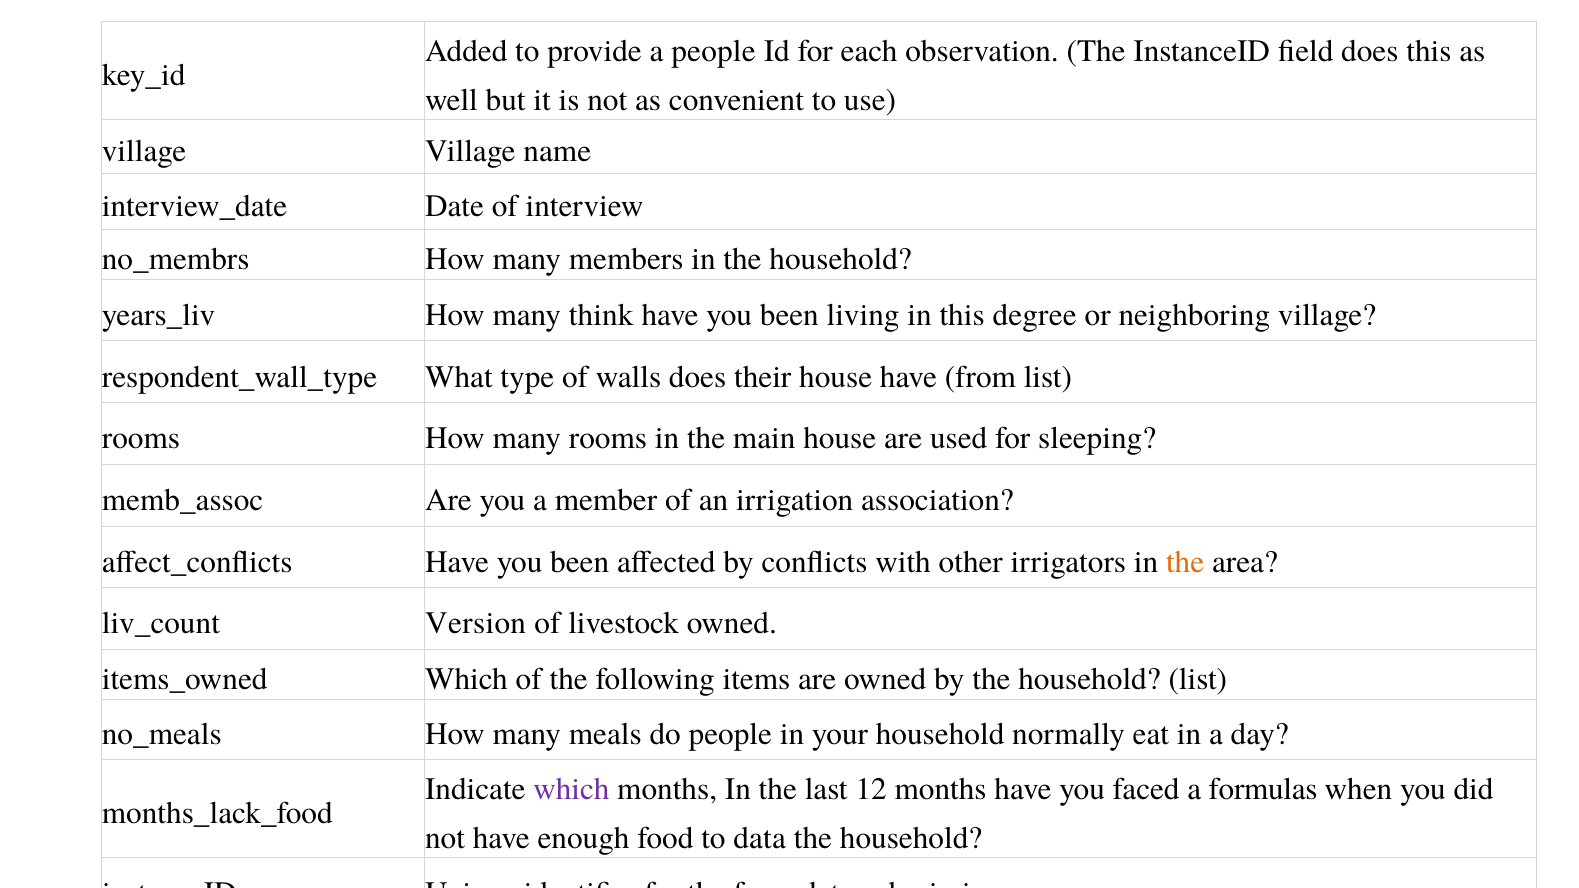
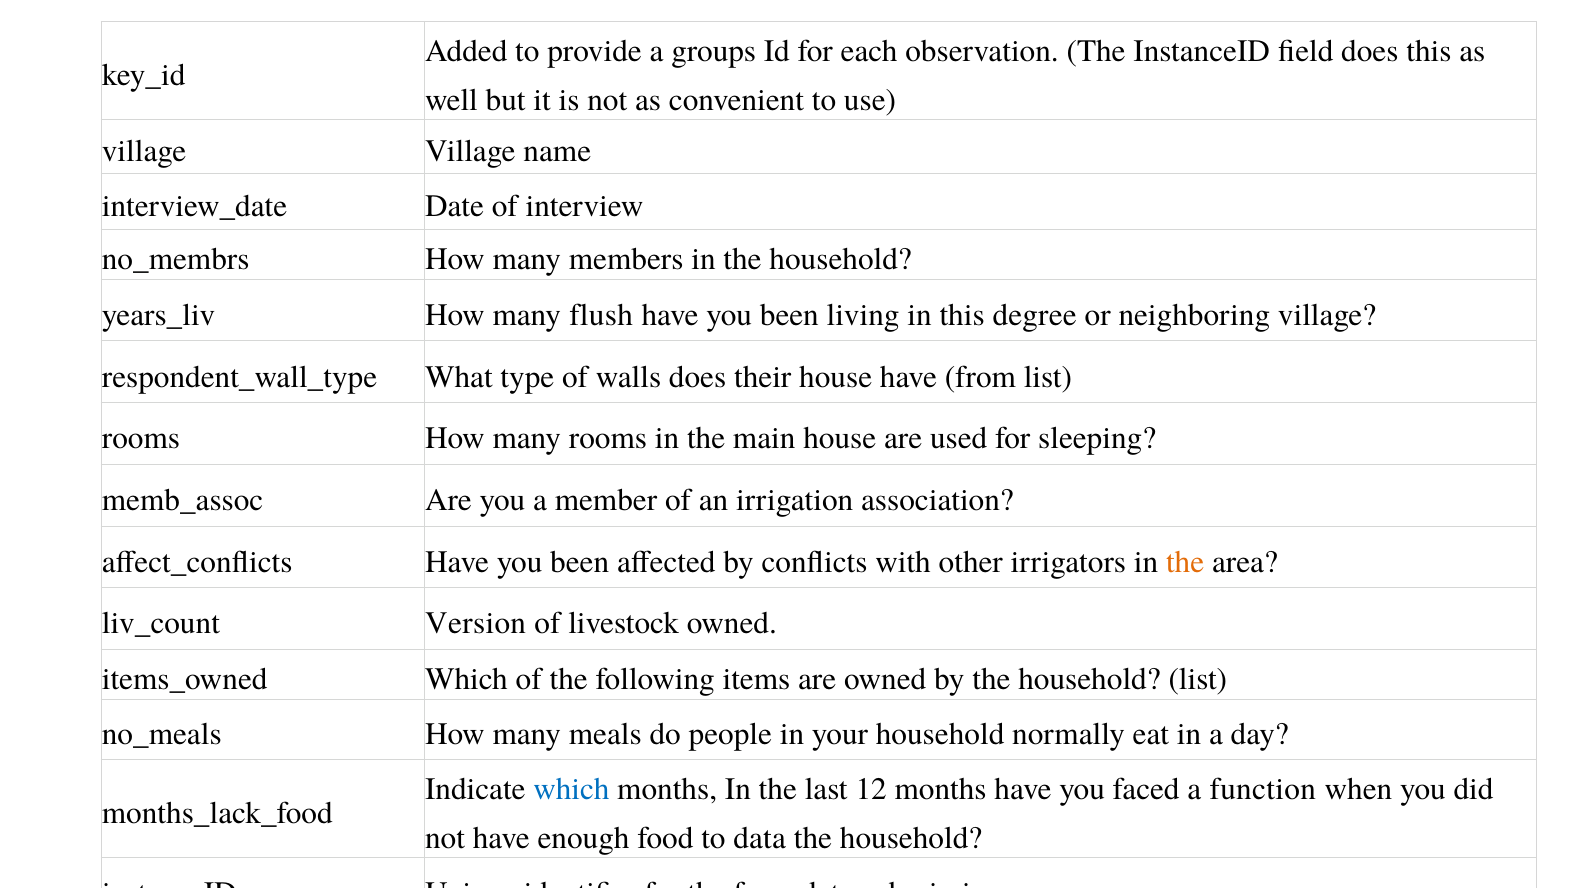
a people: people -> groups (714, 51)
think: think -> flush (601, 315)
which colour: purple -> blue (571, 789)
formulas: formulas -> function (1263, 789)
